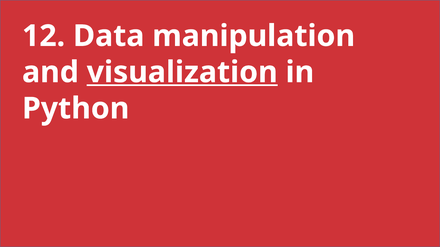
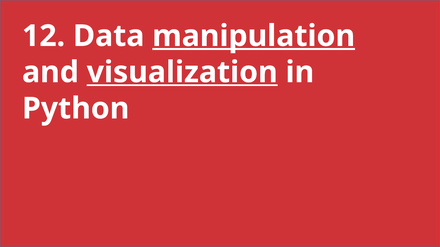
manipulation underline: none -> present (254, 36)
